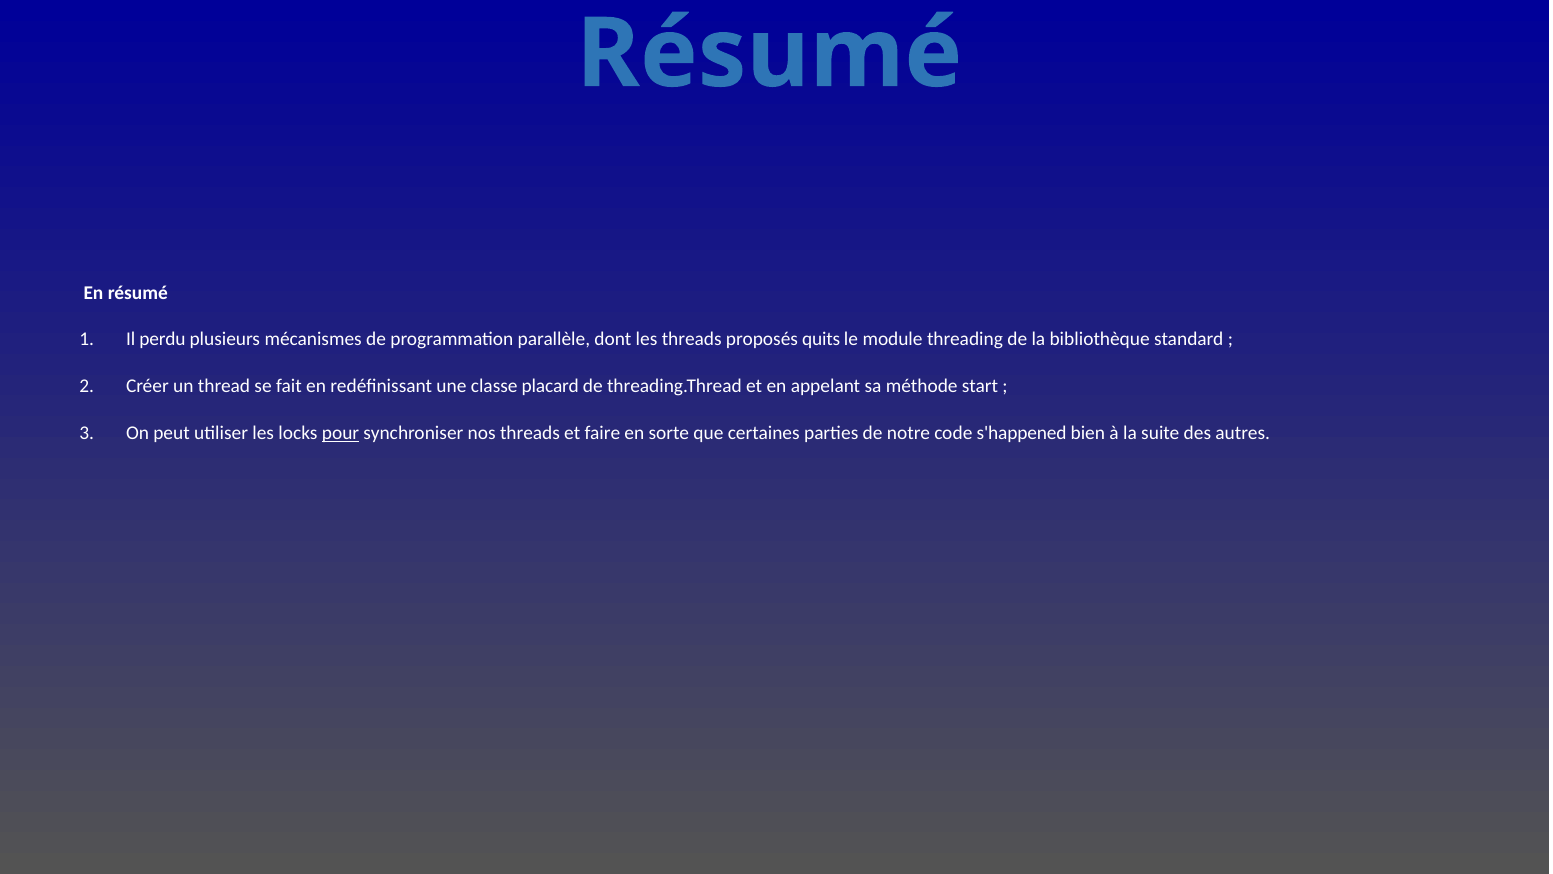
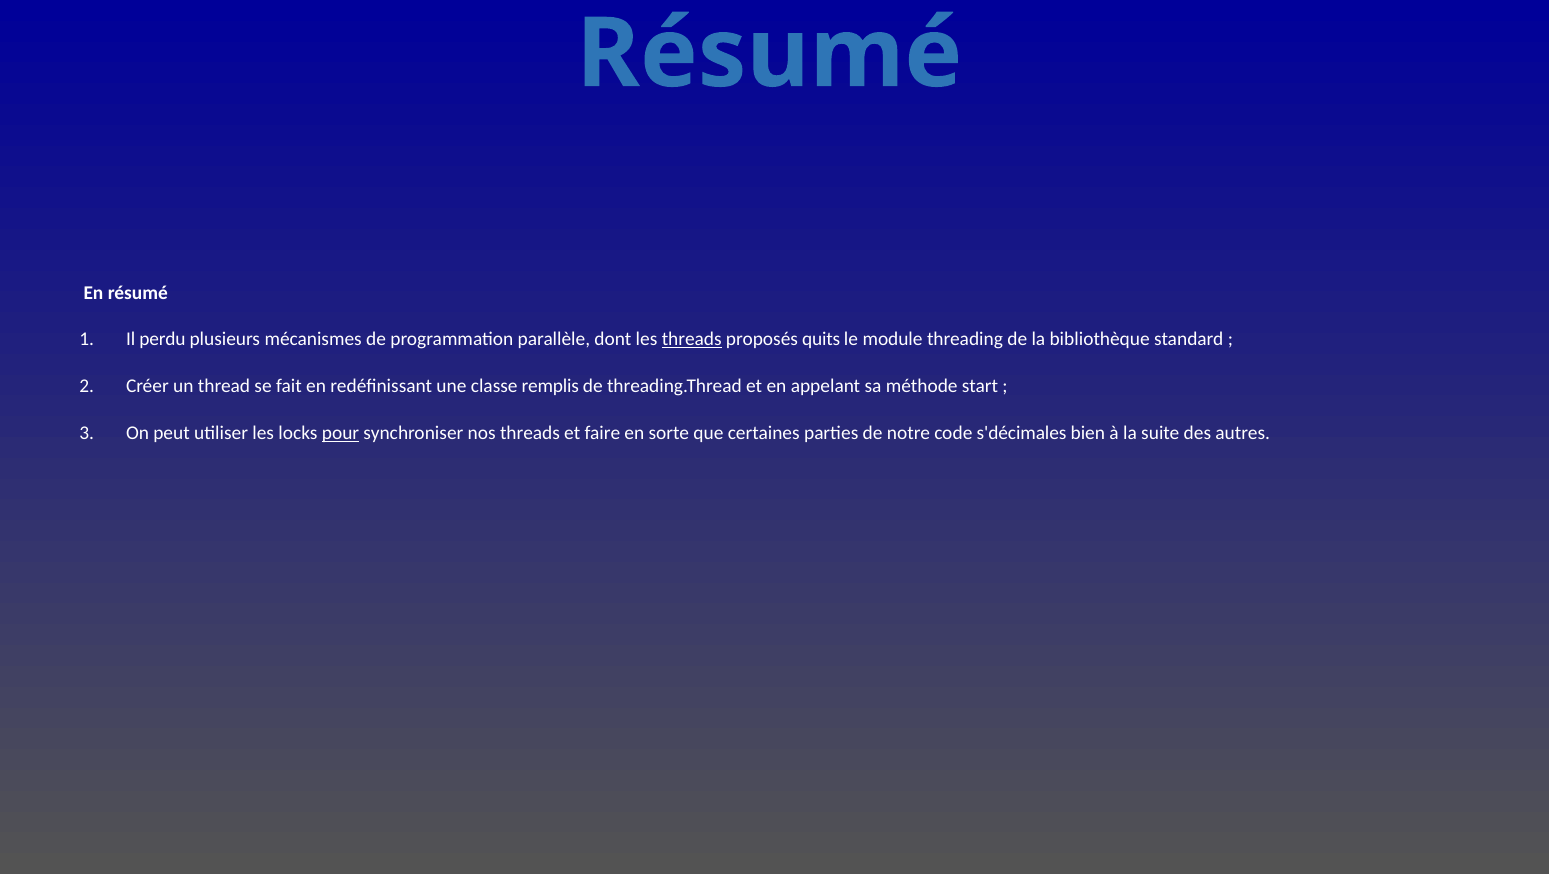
threads underline: none -> present (692, 339)
placard: placard -> remplis (550, 386)
s'happened: s'happened -> s'décimales (1022, 433)
